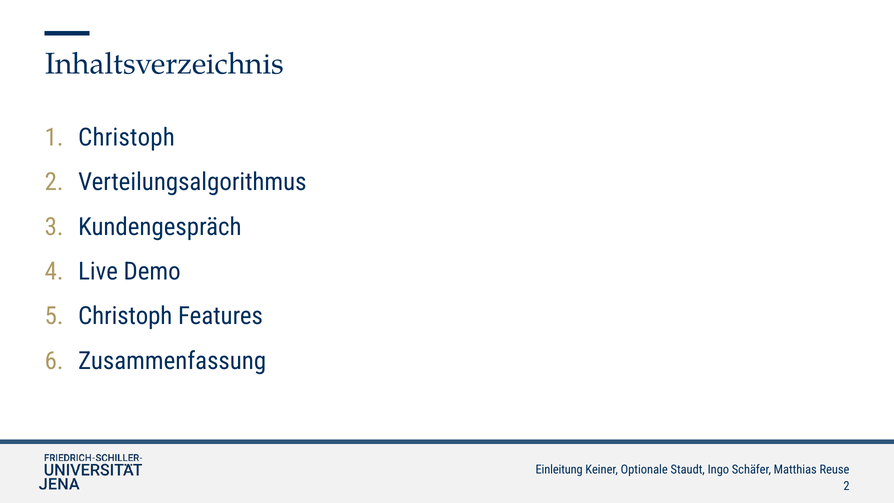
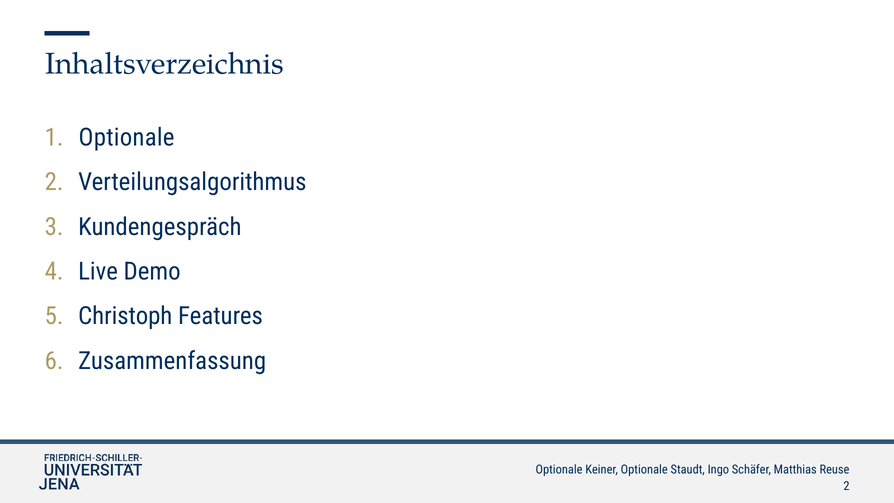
Christoph: Christoph -> Optionale (127, 137)
Einleitung: Einleitung -> Optionale (559, 470)
